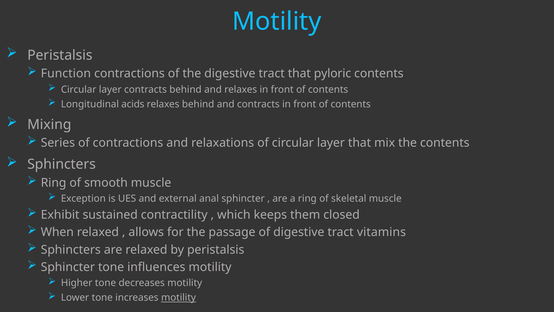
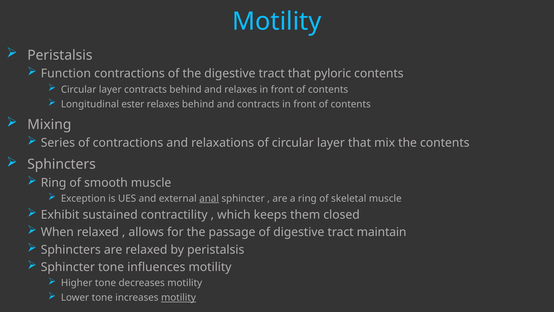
acids: acids -> ester (133, 104)
anal underline: none -> present (209, 198)
vitamins: vitamins -> maintain (382, 232)
